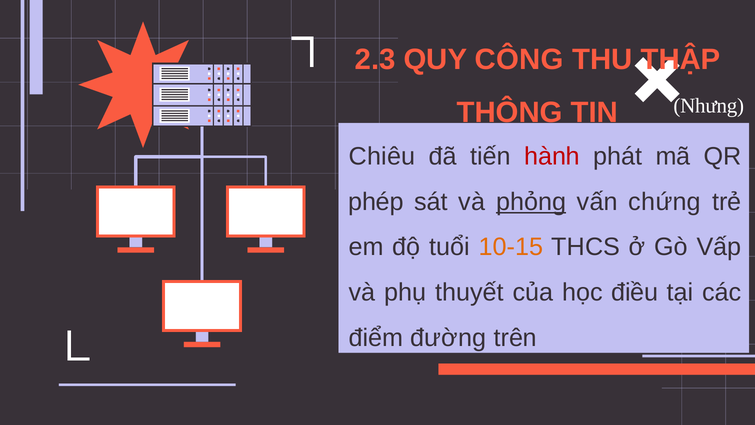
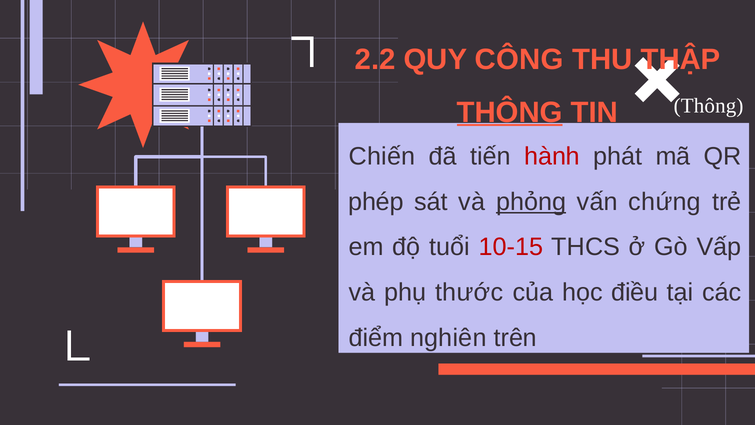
2.3: 2.3 -> 2.2 (375, 59)
Nhưng: Nhưng -> Thông (709, 106)
THÔNG underline: none -> present (510, 112)
Chiêu: Chiêu -> Chiến (382, 156)
10-15 colour: orange -> red (511, 247)
thuyết: thuyết -> thước (469, 292)
đường: đường -> nghiên (448, 338)
